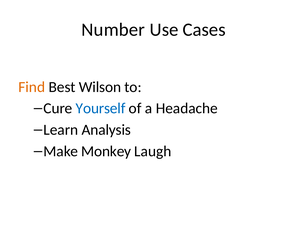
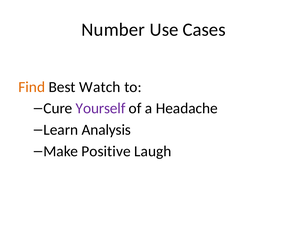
Wilson: Wilson -> Watch (100, 87)
Yourself colour: blue -> purple (101, 109)
Monkey: Monkey -> Positive (106, 152)
